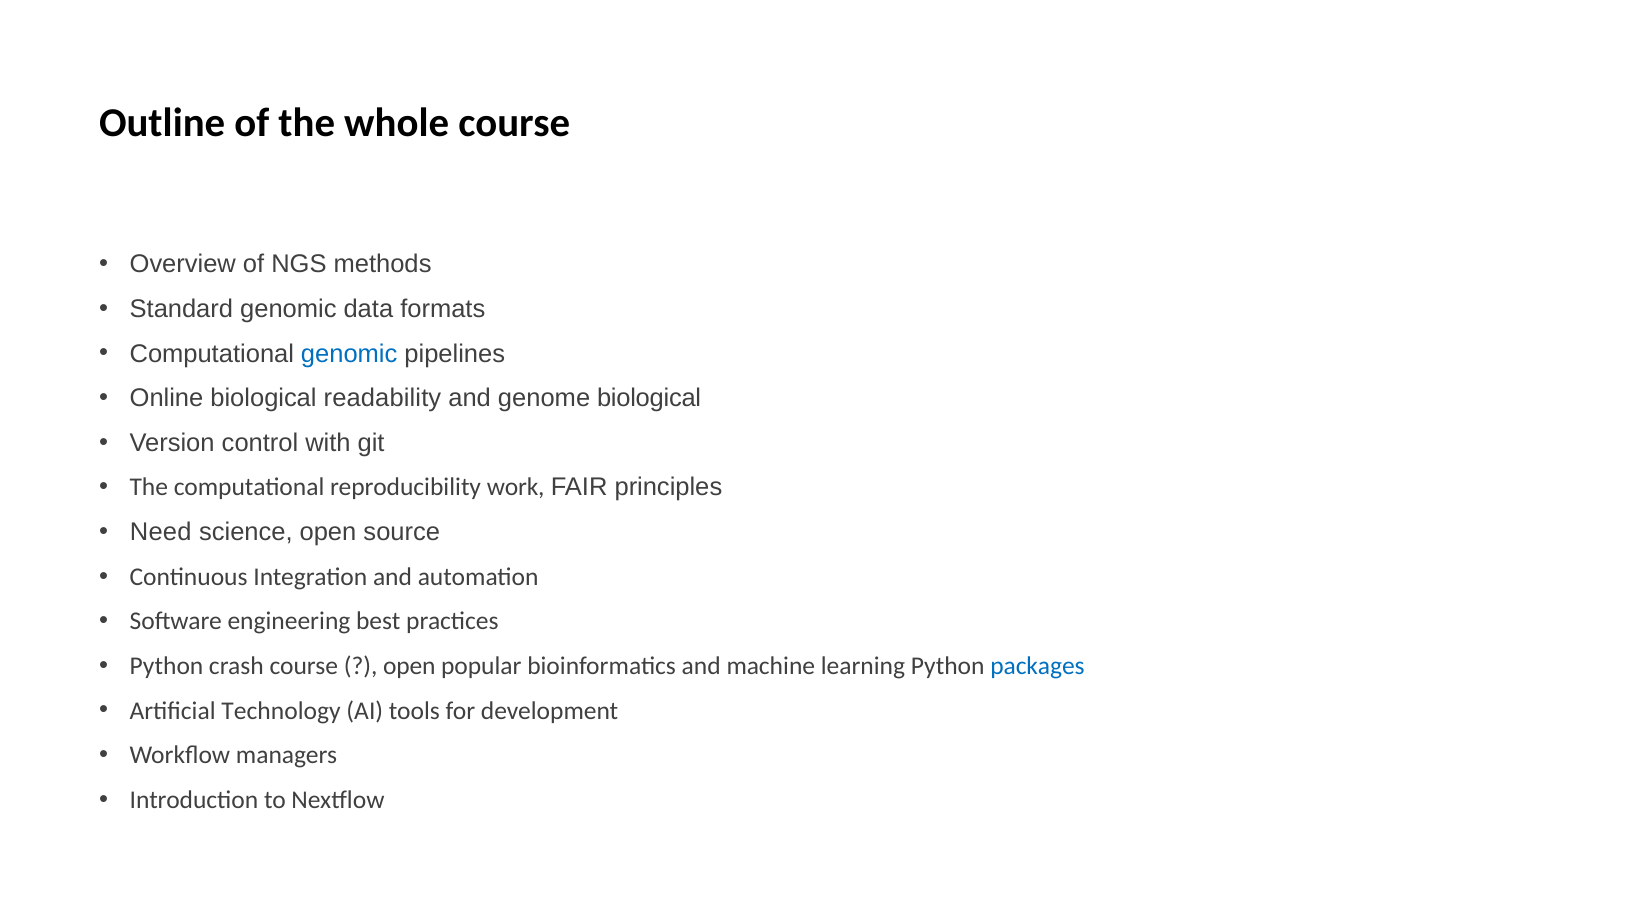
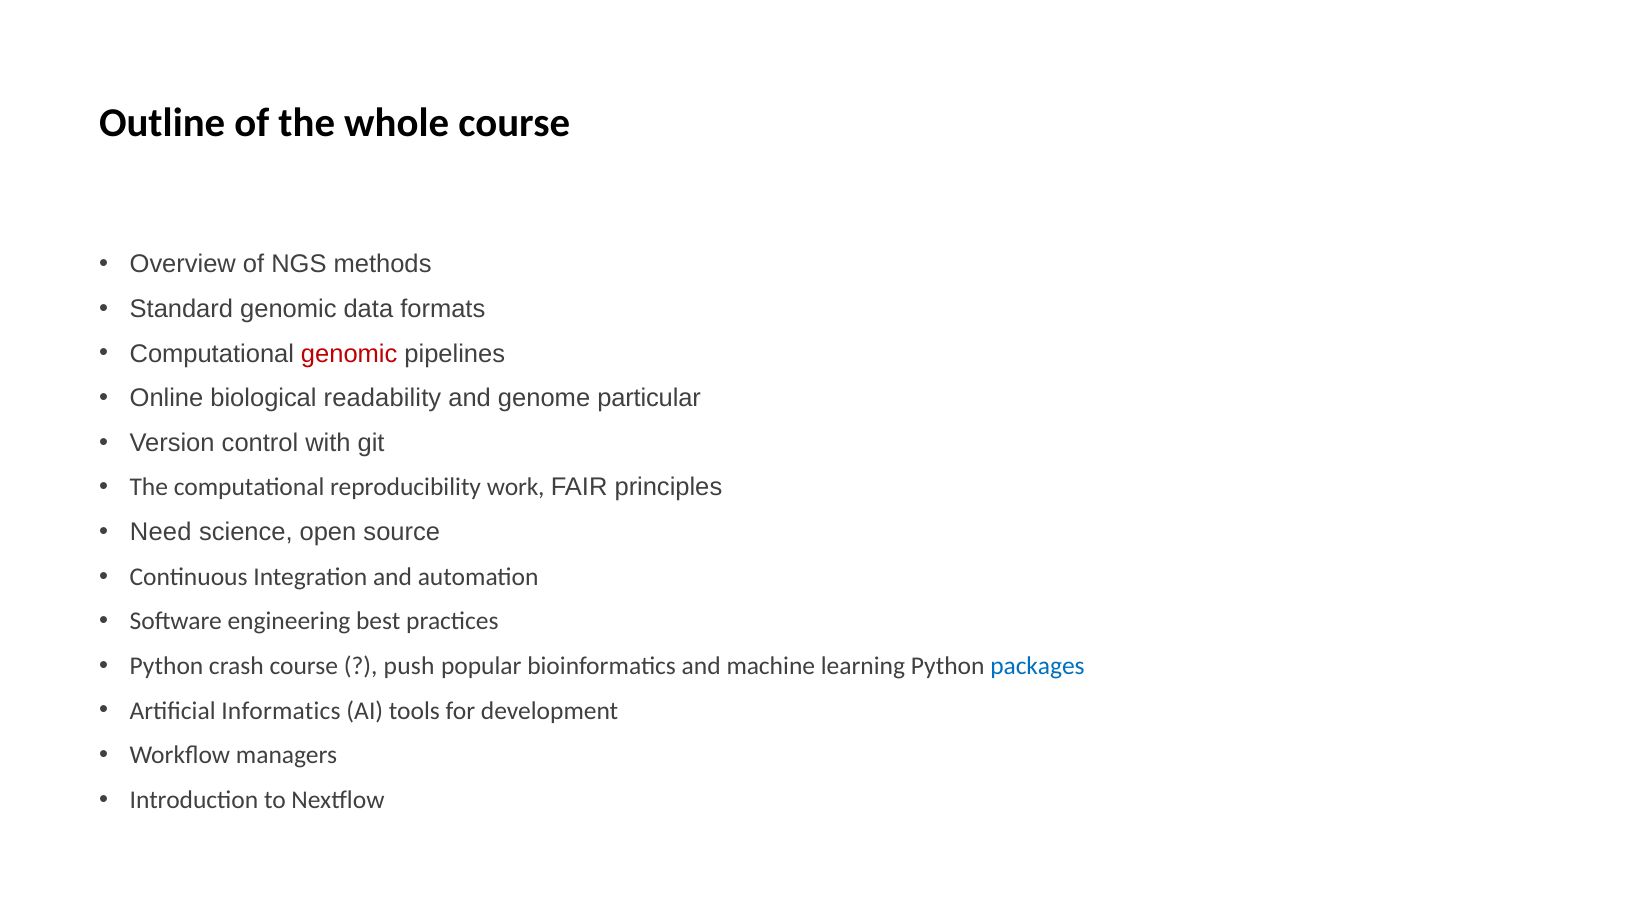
genomic colour: blue -> red (349, 354)
genome biological: biological -> particular (649, 398)
open: open -> push (409, 666)
Technology: Technology -> Informatics (281, 711)
